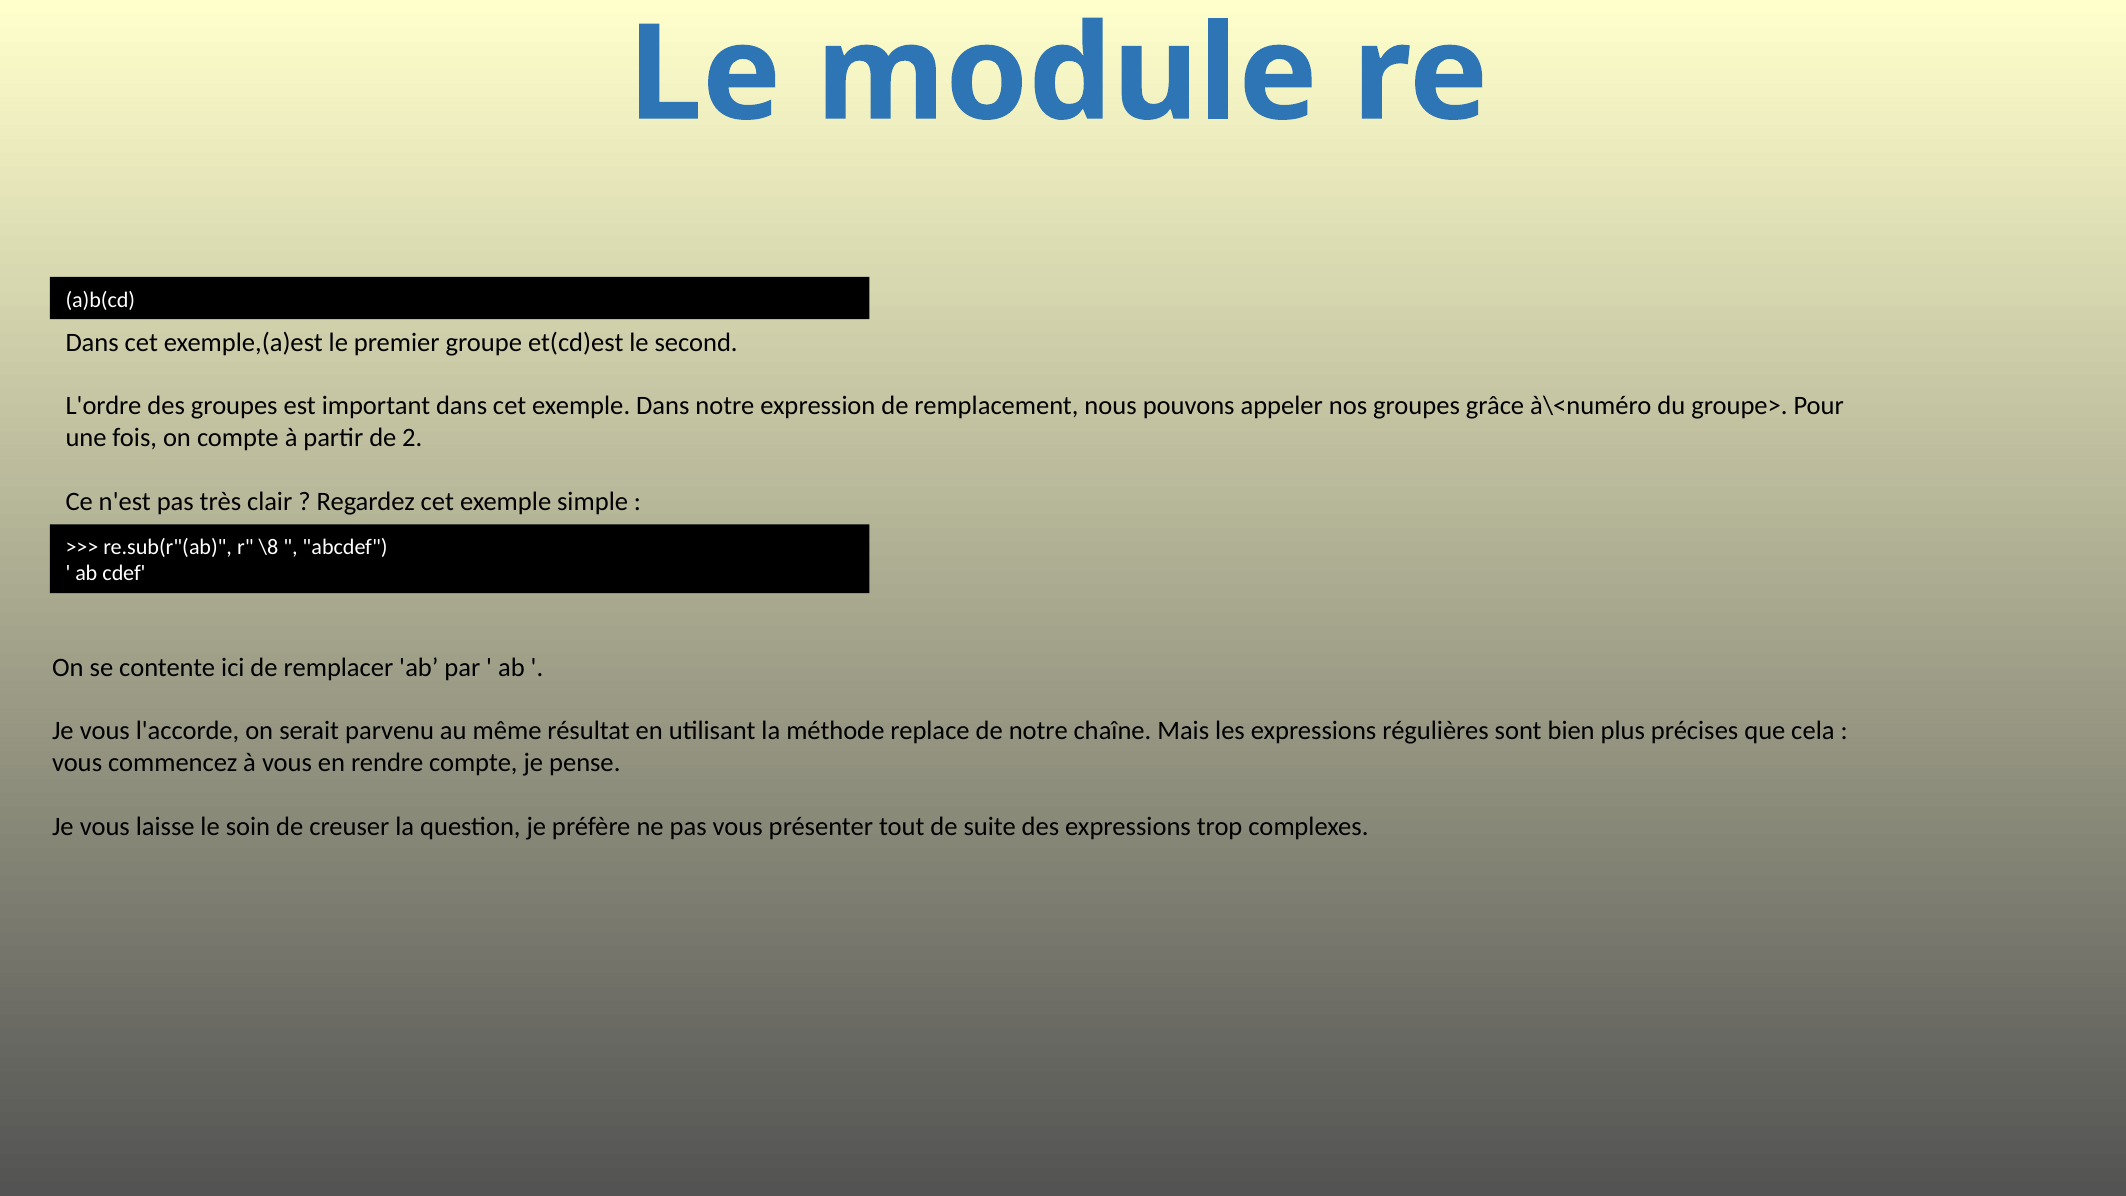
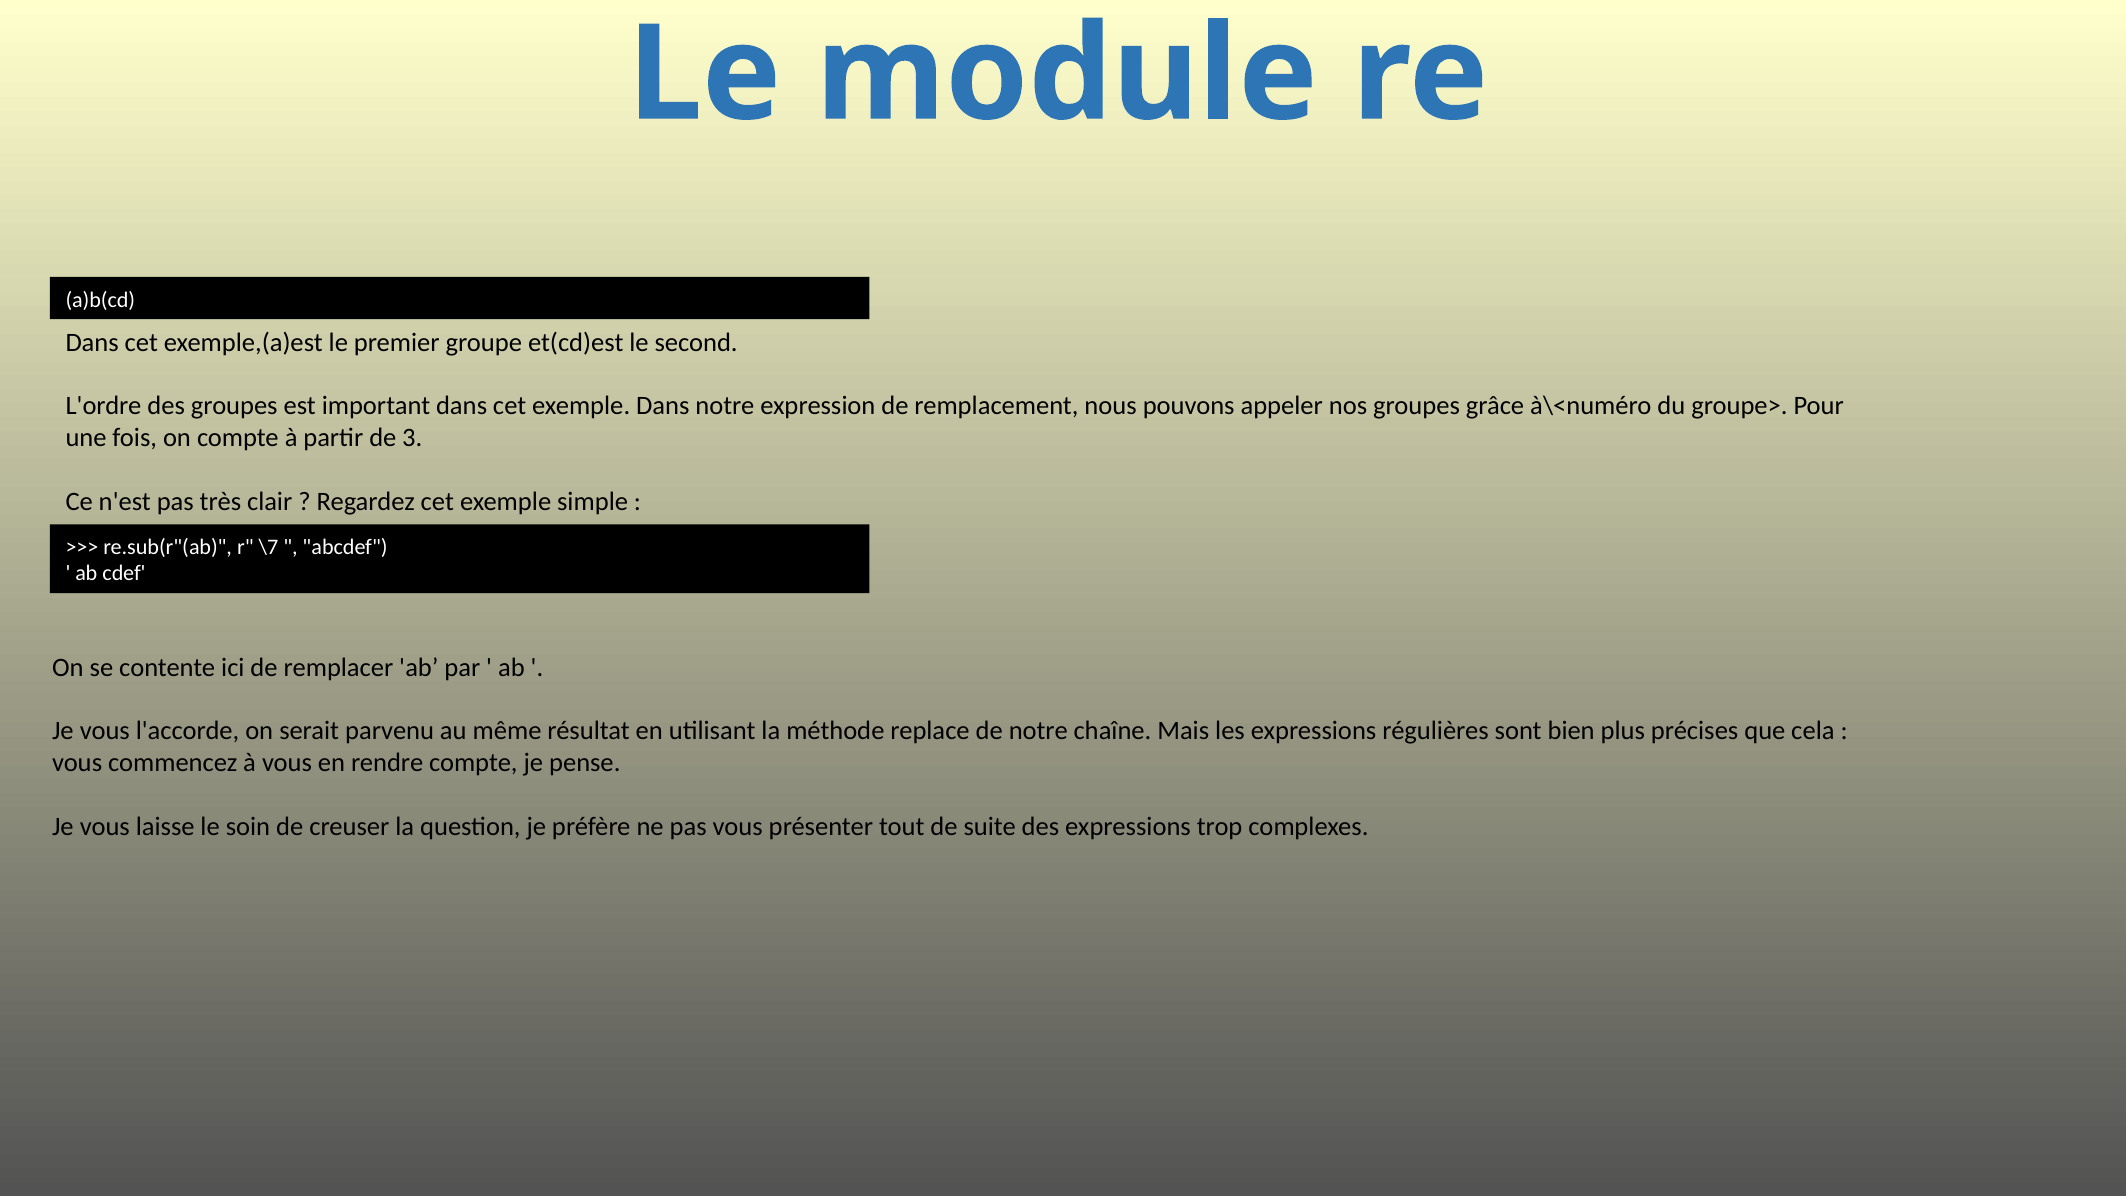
2: 2 -> 3 (412, 438)
\8: \8 -> \7 (268, 547)
